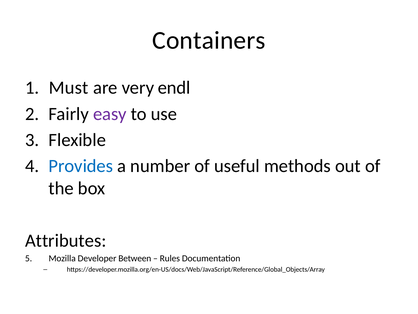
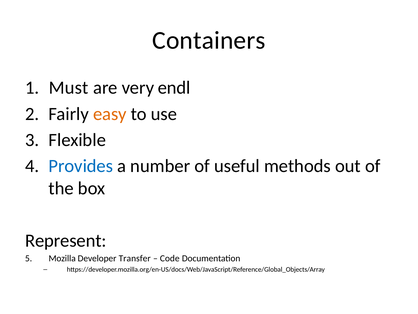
easy colour: purple -> orange (110, 114)
Attributes: Attributes -> Represent (66, 240)
Between: Between -> Transfer (135, 258)
Rules: Rules -> Code (170, 258)
